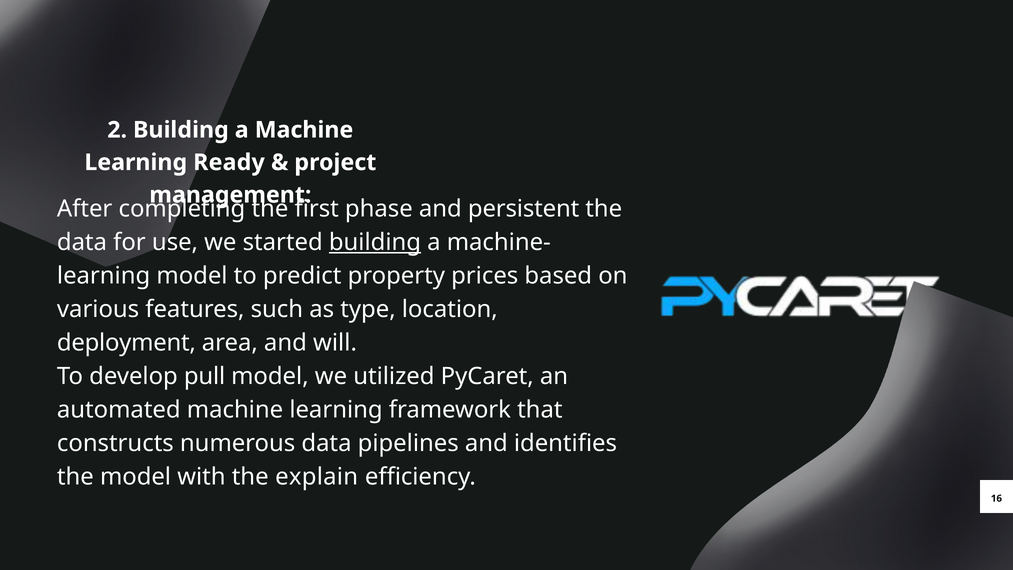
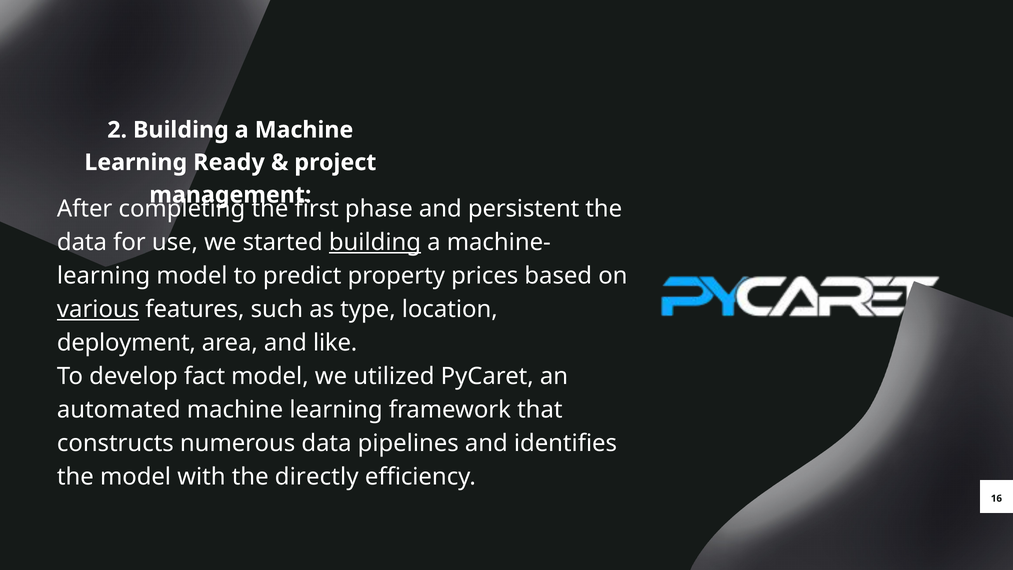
various underline: none -> present (98, 309)
will: will -> like (335, 343)
pull: pull -> fact (205, 376)
explain: explain -> directly (317, 477)
